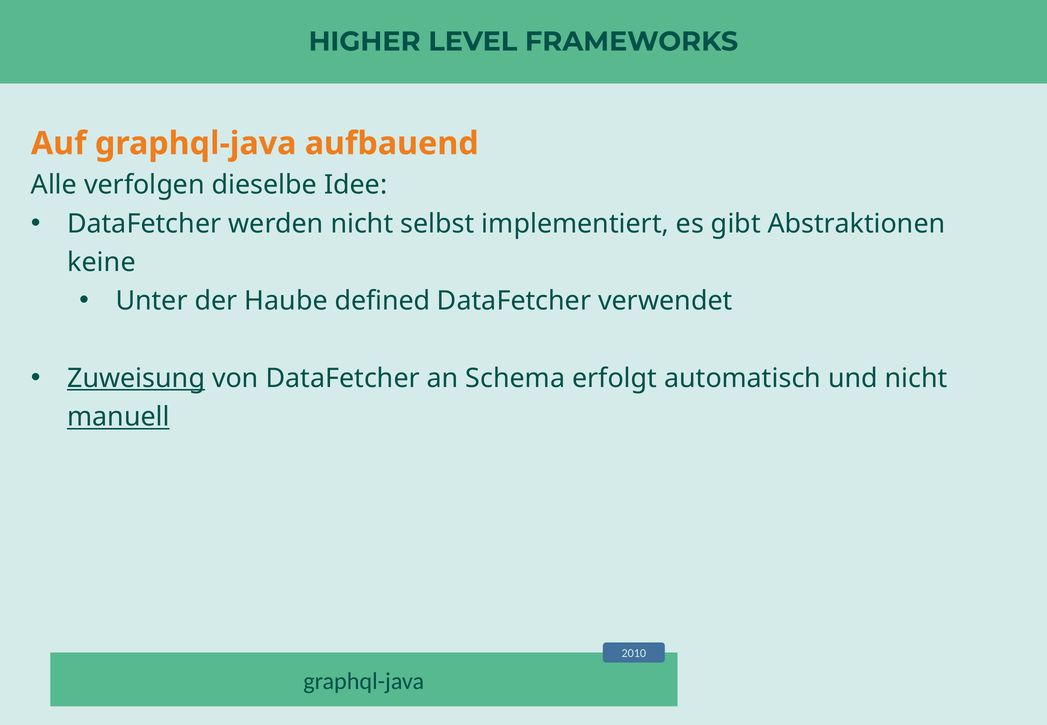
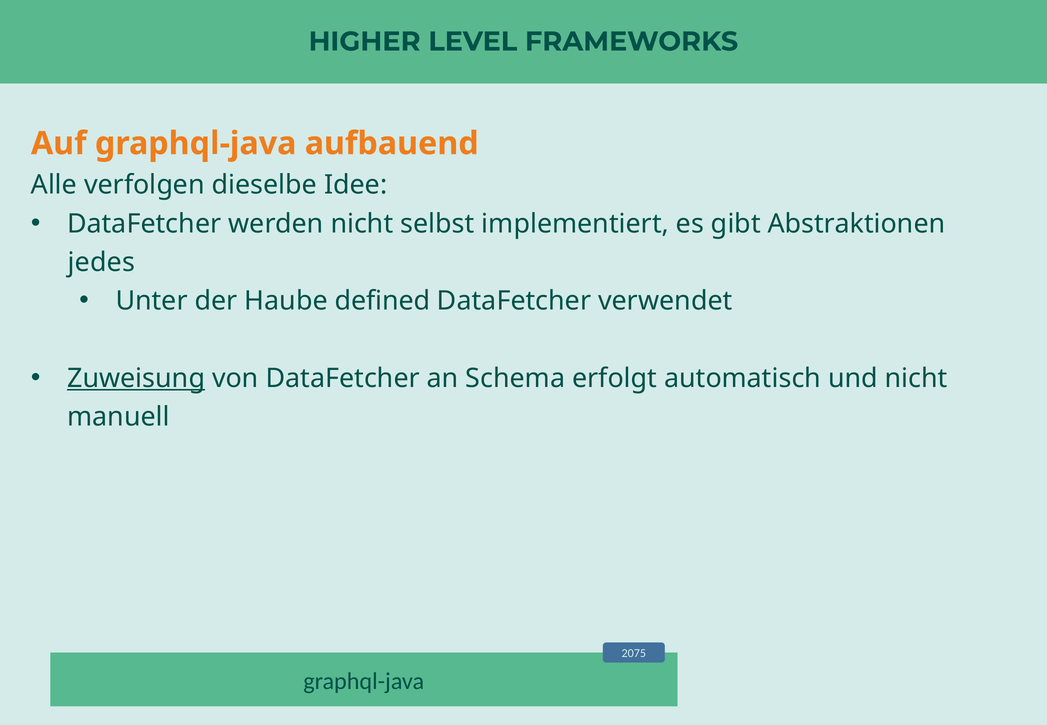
keine: keine -> jedes (101, 262)
manuell underline: present -> none (118, 417)
2010: 2010 -> 2075 (634, 653)
